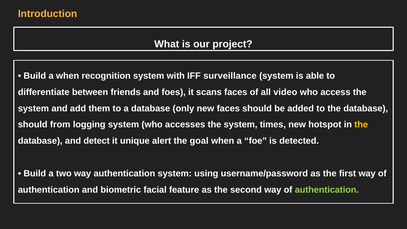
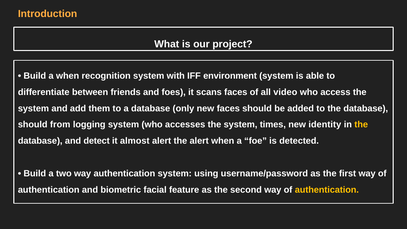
surveillance: surveillance -> environment (230, 76)
hotspot: hotspot -> identity (325, 125)
unique: unique -> almost (135, 141)
the goal: goal -> alert (199, 141)
authentication colour: light green -> yellow (327, 190)
